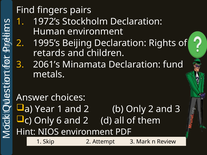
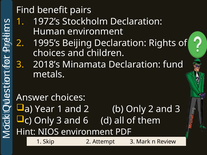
fingers: fingers -> benefit (52, 10)
retards: retards -> choices (49, 53)
2061’s: 2061’s -> 2018’s (47, 65)
Only 6: 6 -> 3 (59, 121)
2: 2 -> 6 (86, 121)
